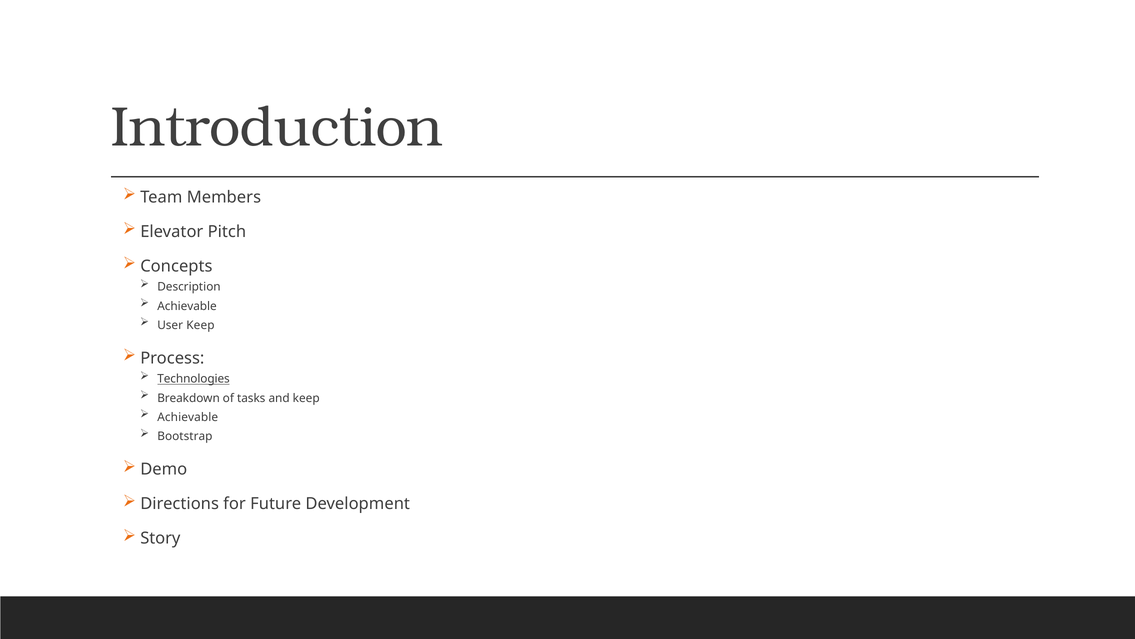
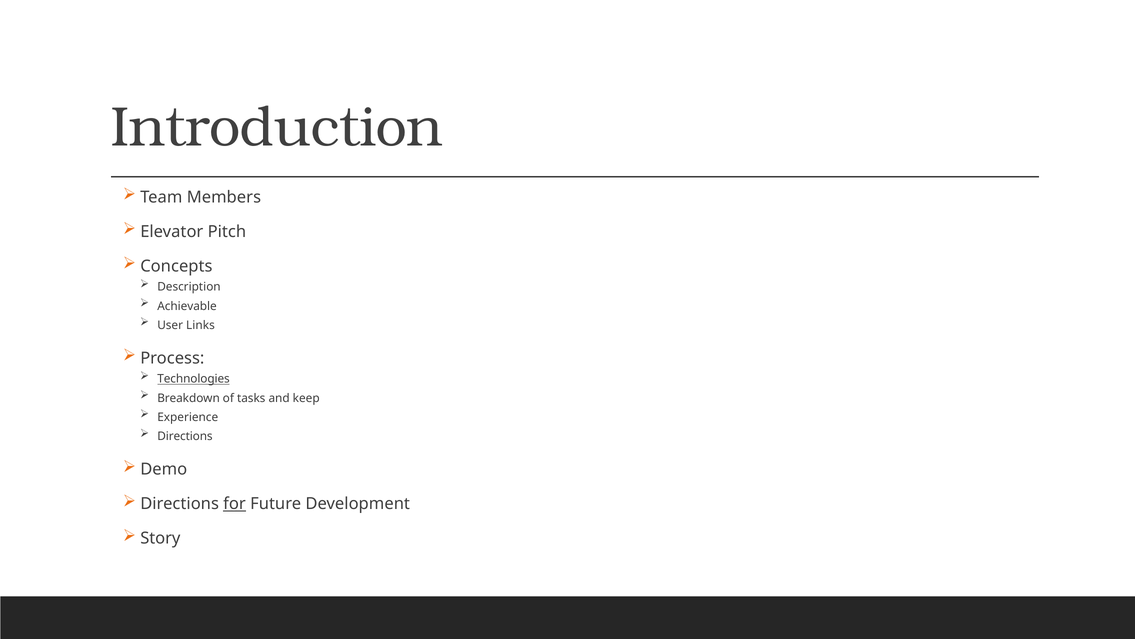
User Keep: Keep -> Links (200, 325)
Achievable: Achievable -> Experience (188, 417)
Bootstrap: Bootstrap -> Directions (185, 436)
for underline: none -> present (235, 503)
